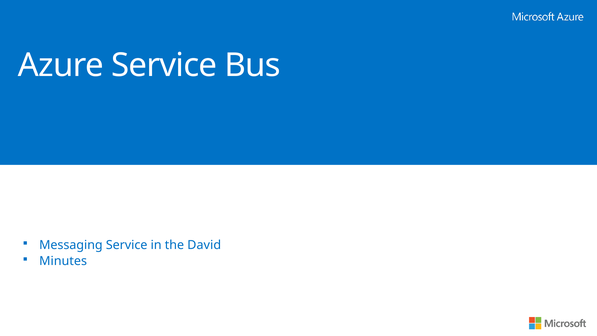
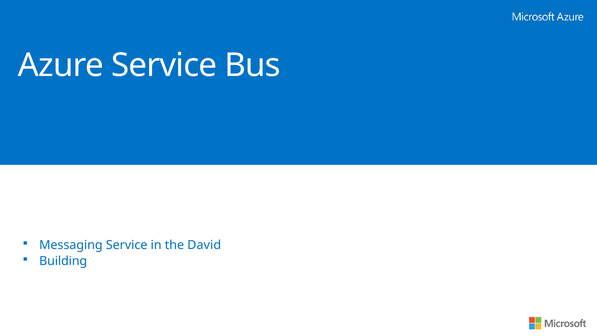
Minutes: Minutes -> Building (63, 261)
